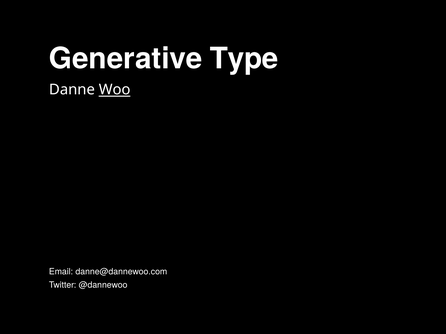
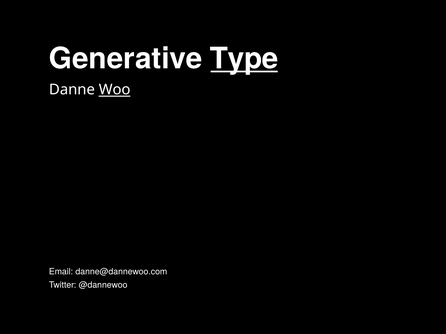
Type underline: none -> present (244, 59)
